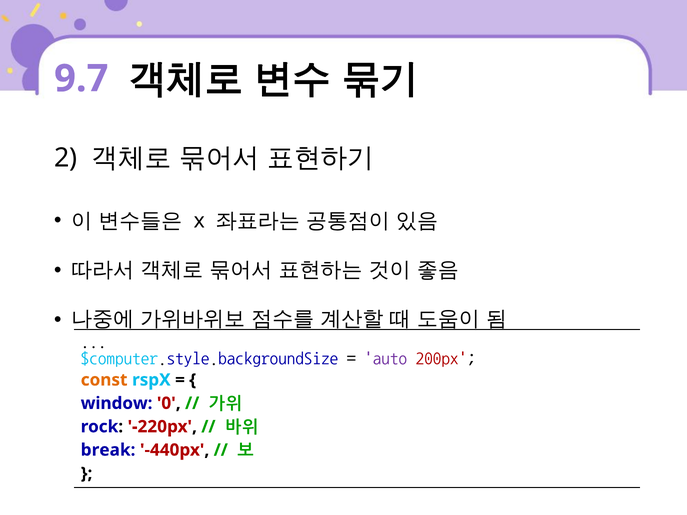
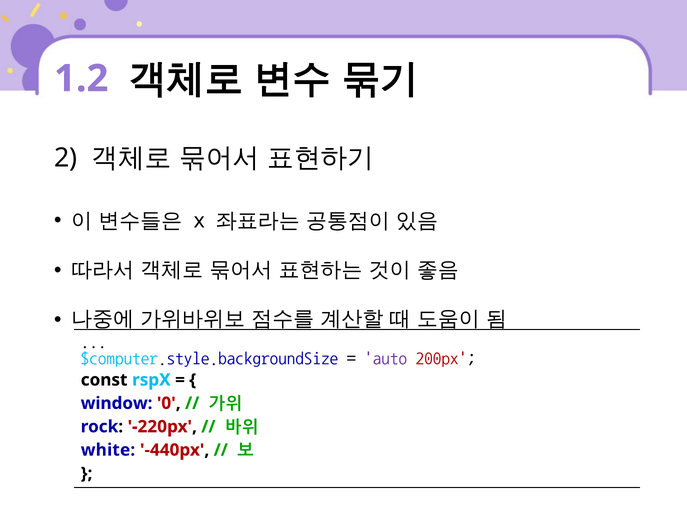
9.7: 9.7 -> 1.2 (81, 79)
const colour: orange -> black (104, 380)
break: break -> white (108, 450)
